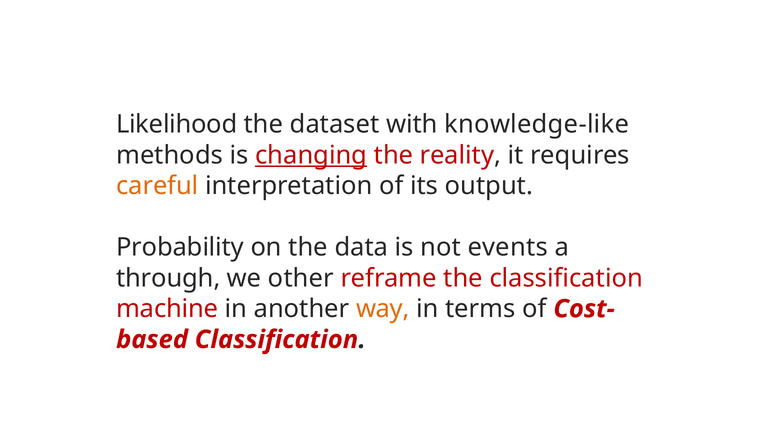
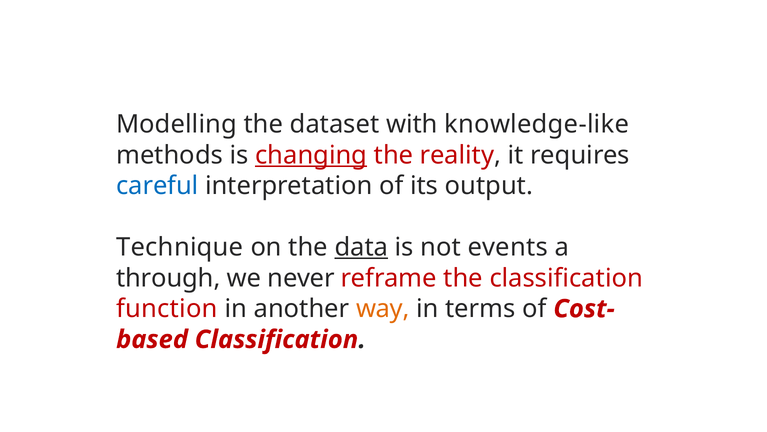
Likelihood: Likelihood -> Modelling (177, 124)
careful colour: orange -> blue (157, 186)
Probability: Probability -> Technique (180, 247)
data underline: none -> present (361, 247)
other: other -> never (301, 278)
machine: machine -> function (167, 308)
